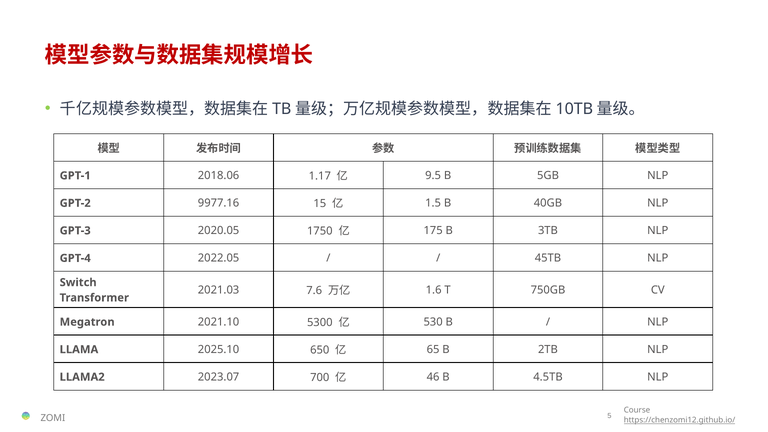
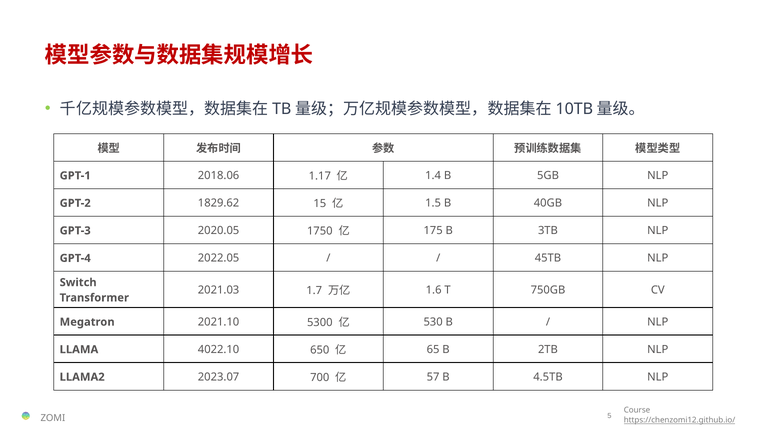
9.5: 9.5 -> 1.4 (433, 176)
9977.16: 9977.16 -> 1829.62 (219, 203)
7.6: 7.6 -> 1.7 (314, 290)
2025.10: 2025.10 -> 4022.10 (219, 349)
46: 46 -> 57 (433, 377)
